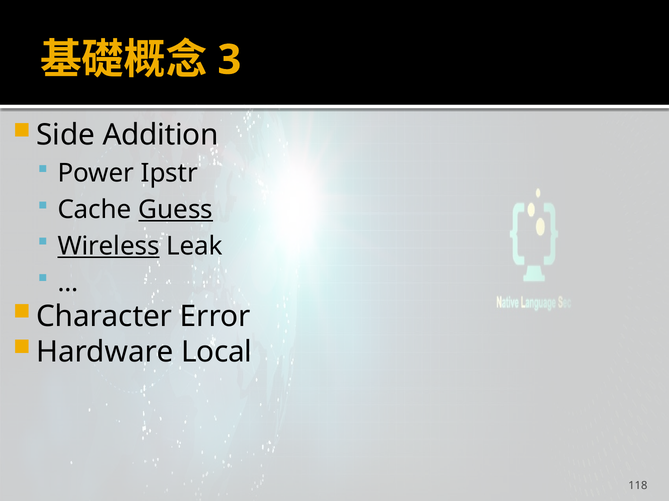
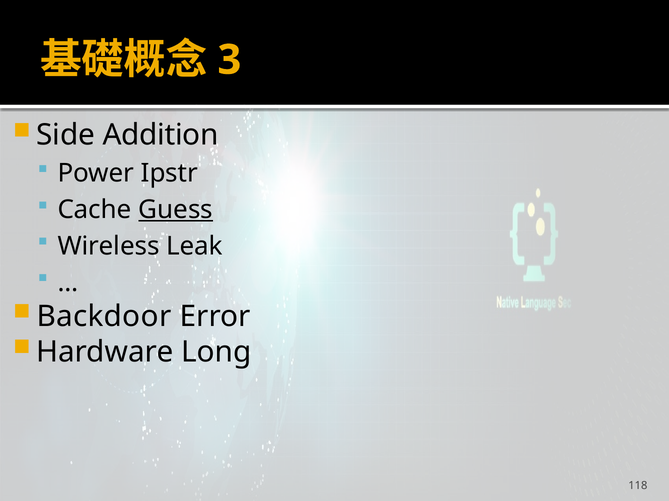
Wireless underline: present -> none (109, 247)
Character: Character -> Backdoor (104, 317)
Local: Local -> Long (216, 352)
